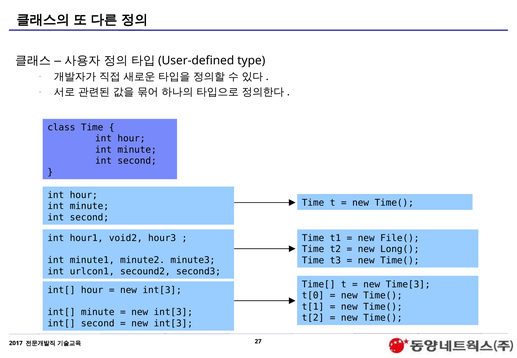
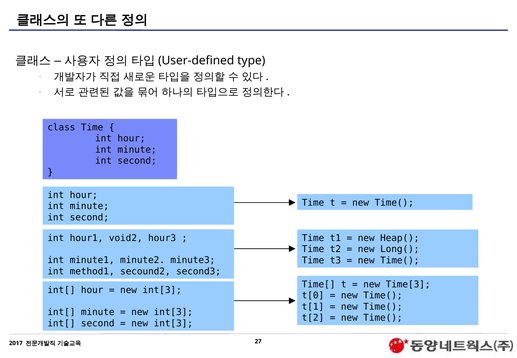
File(: File( -> Heap( (400, 238)
urlcon1: urlcon1 -> method1 (92, 271)
